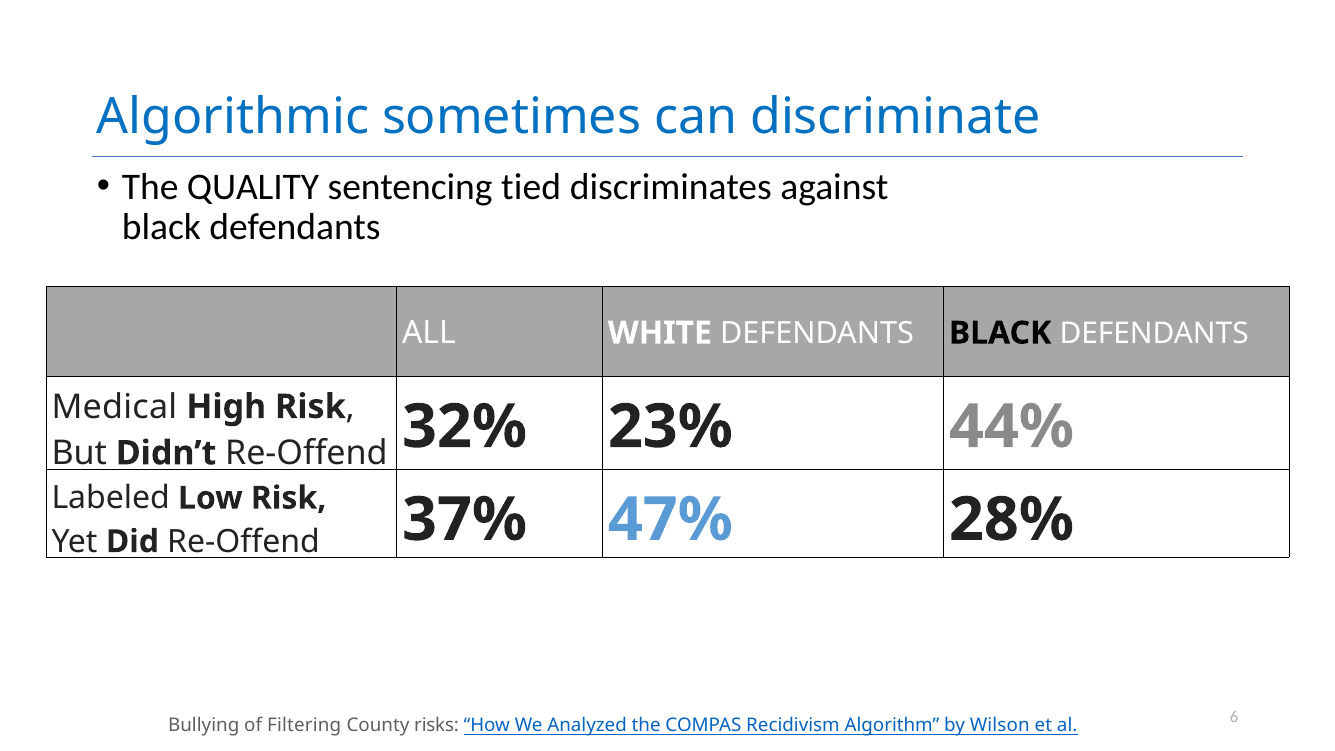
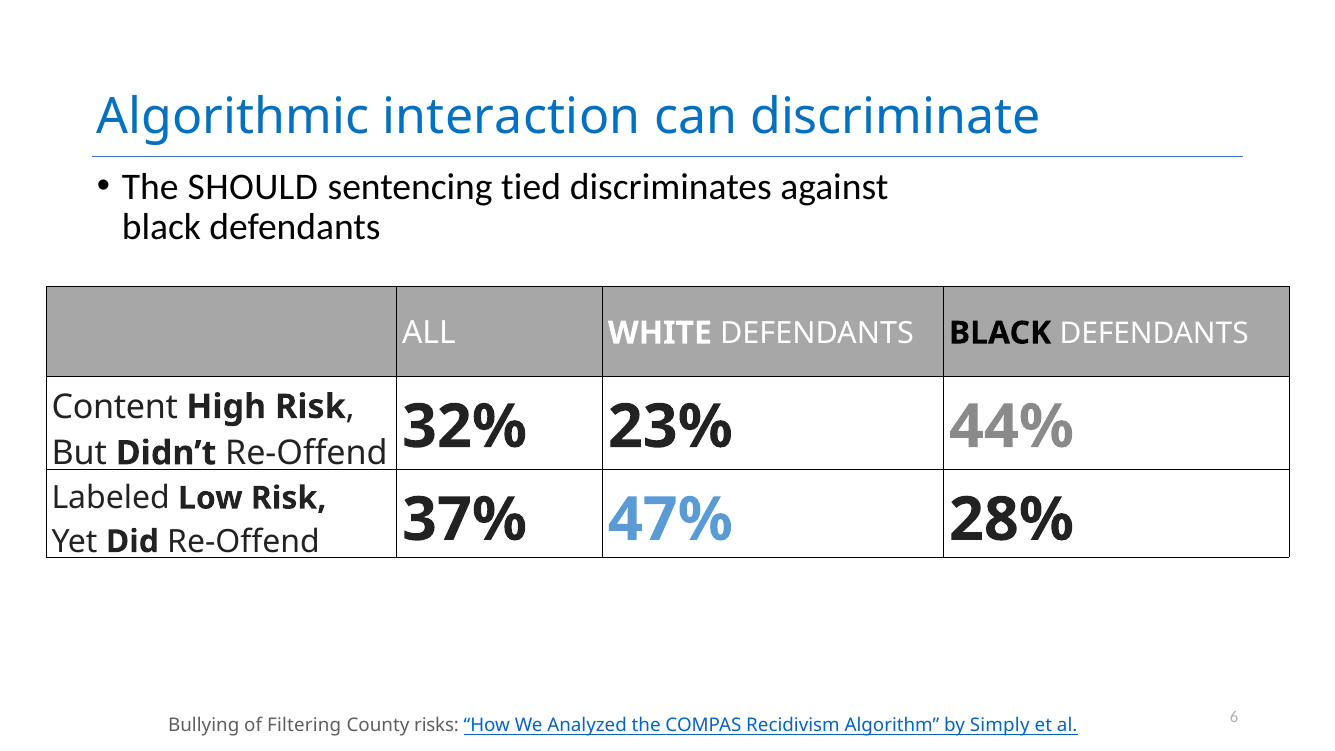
sometimes: sometimes -> interaction (511, 117)
QUALITY: QUALITY -> SHOULD (253, 187)
Medical: Medical -> Content (115, 407)
Wilson: Wilson -> Simply (1000, 726)
